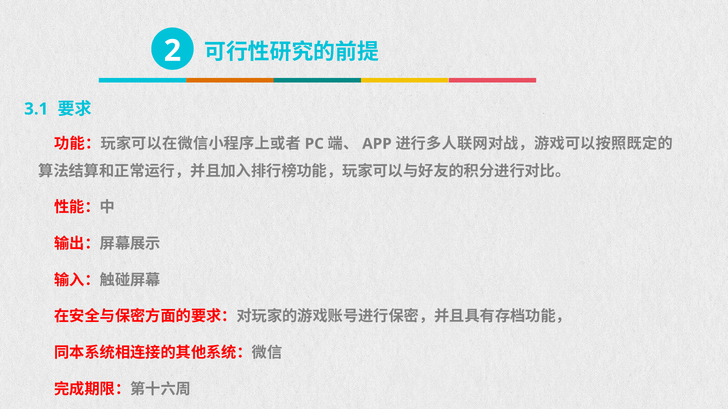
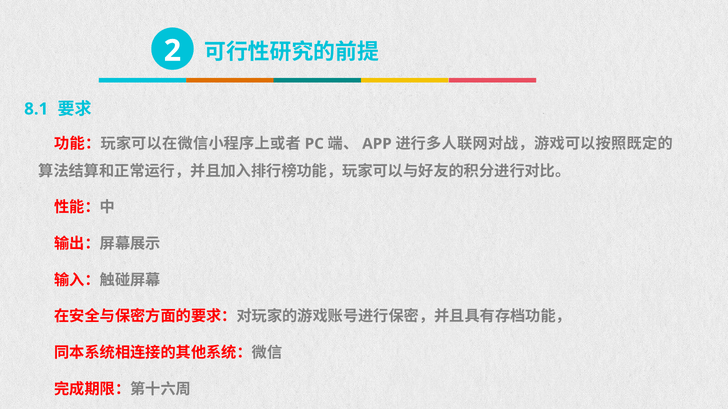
3.1: 3.1 -> 8.1 (36, 109)
